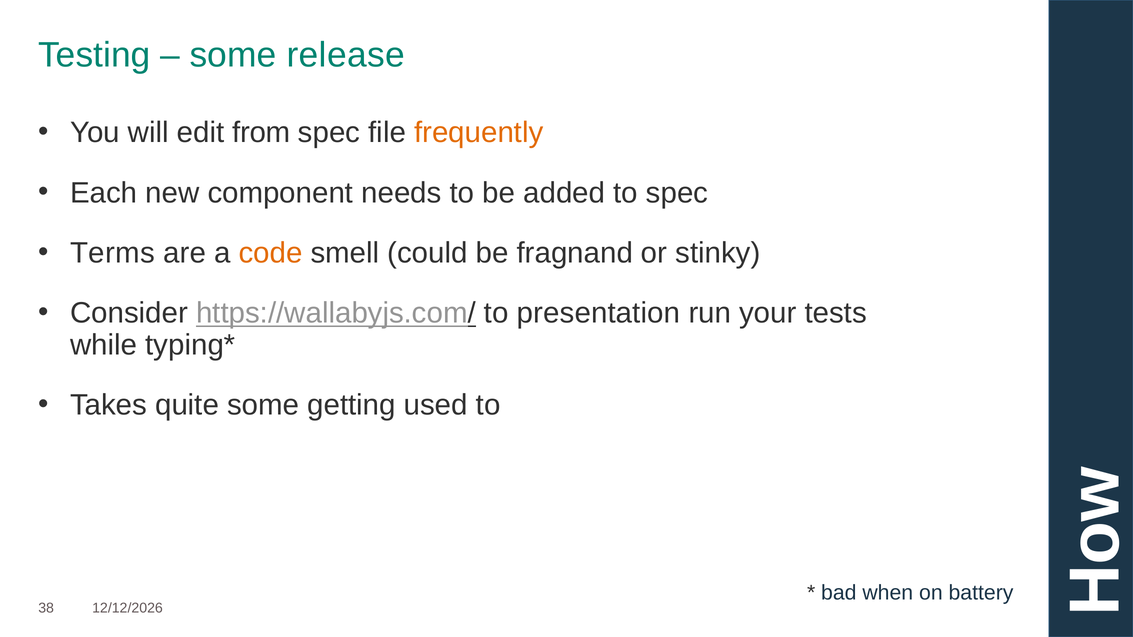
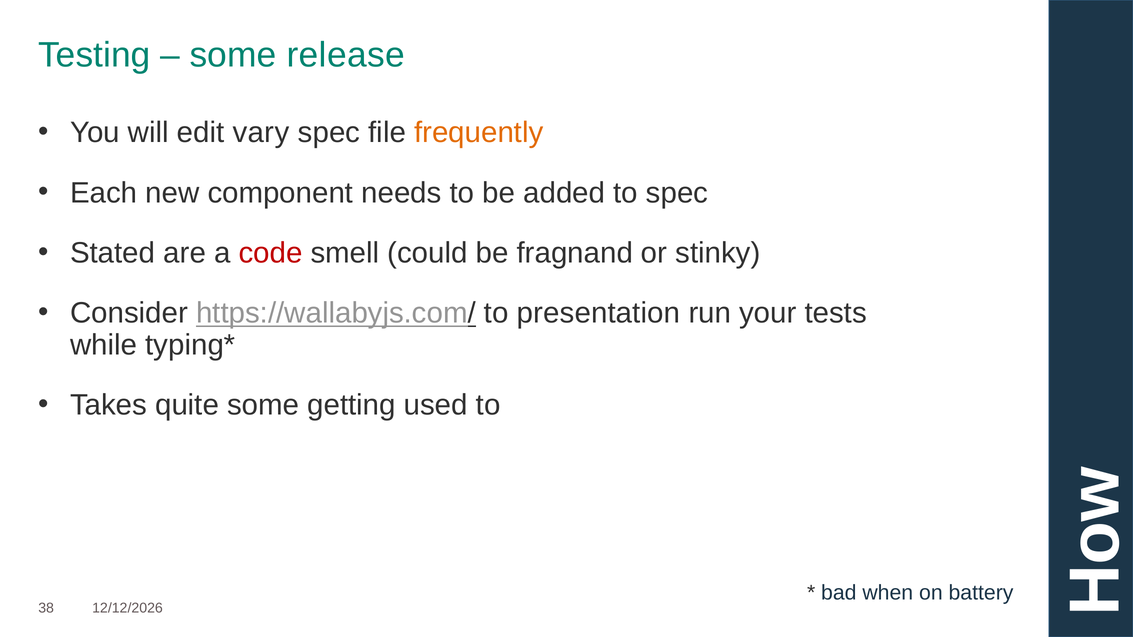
from: from -> vary (261, 133)
Terms: Terms -> Stated (113, 253)
code colour: orange -> red (271, 253)
